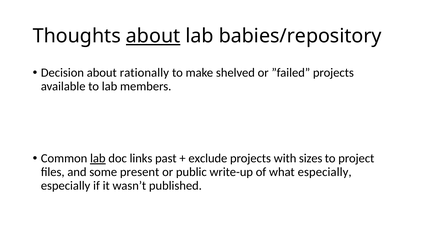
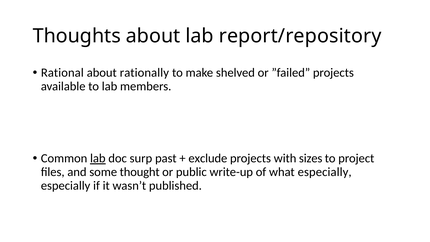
about underline: present -> none (153, 36)
babies/repository: babies/repository -> report/repository (300, 36)
Decision: Decision -> Rational (62, 73)
links: links -> surp (141, 158)
present: present -> thought (140, 172)
